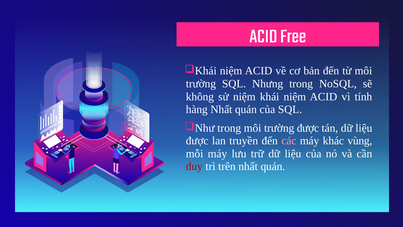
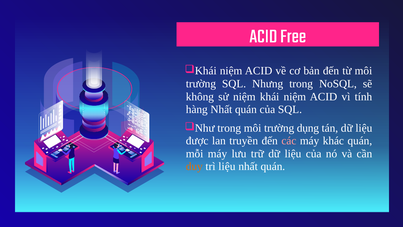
trường được: được -> dụng (308, 128)
khác vùng: vùng -> quán (360, 141)
duy colour: red -> orange (194, 166)
trì trên: trên -> liệu (227, 166)
